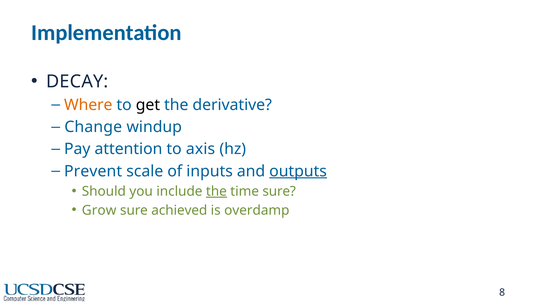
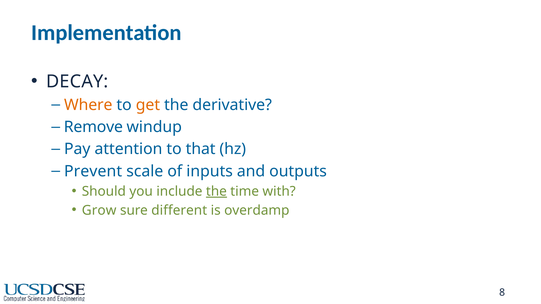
get colour: black -> orange (148, 105)
Change: Change -> Remove (93, 127)
axis: axis -> that (201, 149)
outputs underline: present -> none (298, 171)
time sure: sure -> with (279, 191)
achieved: achieved -> different (179, 210)
